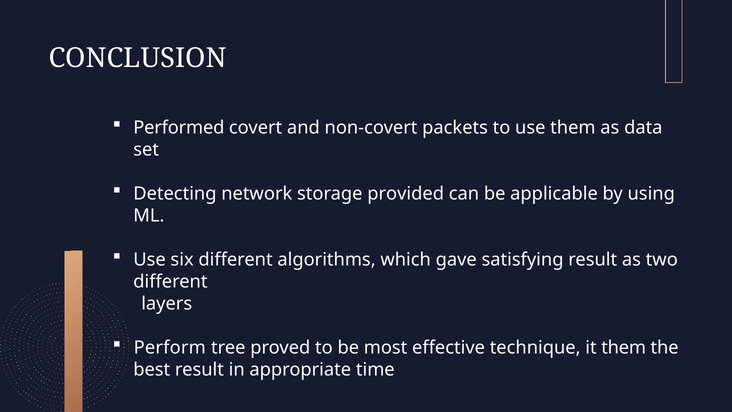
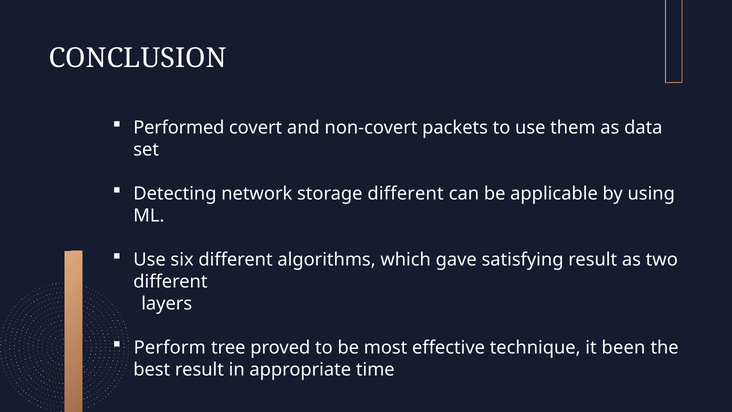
storage provided: provided -> different (406, 194)
it them: them -> been (623, 347)
